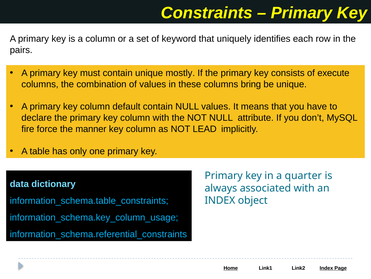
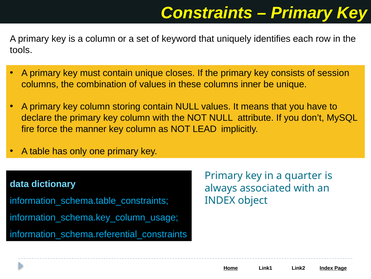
pairs: pairs -> tools (21, 50)
mostly: mostly -> closes (180, 73)
execute: execute -> session (333, 73)
bring: bring -> inner (251, 84)
default: default -> storing (126, 106)
